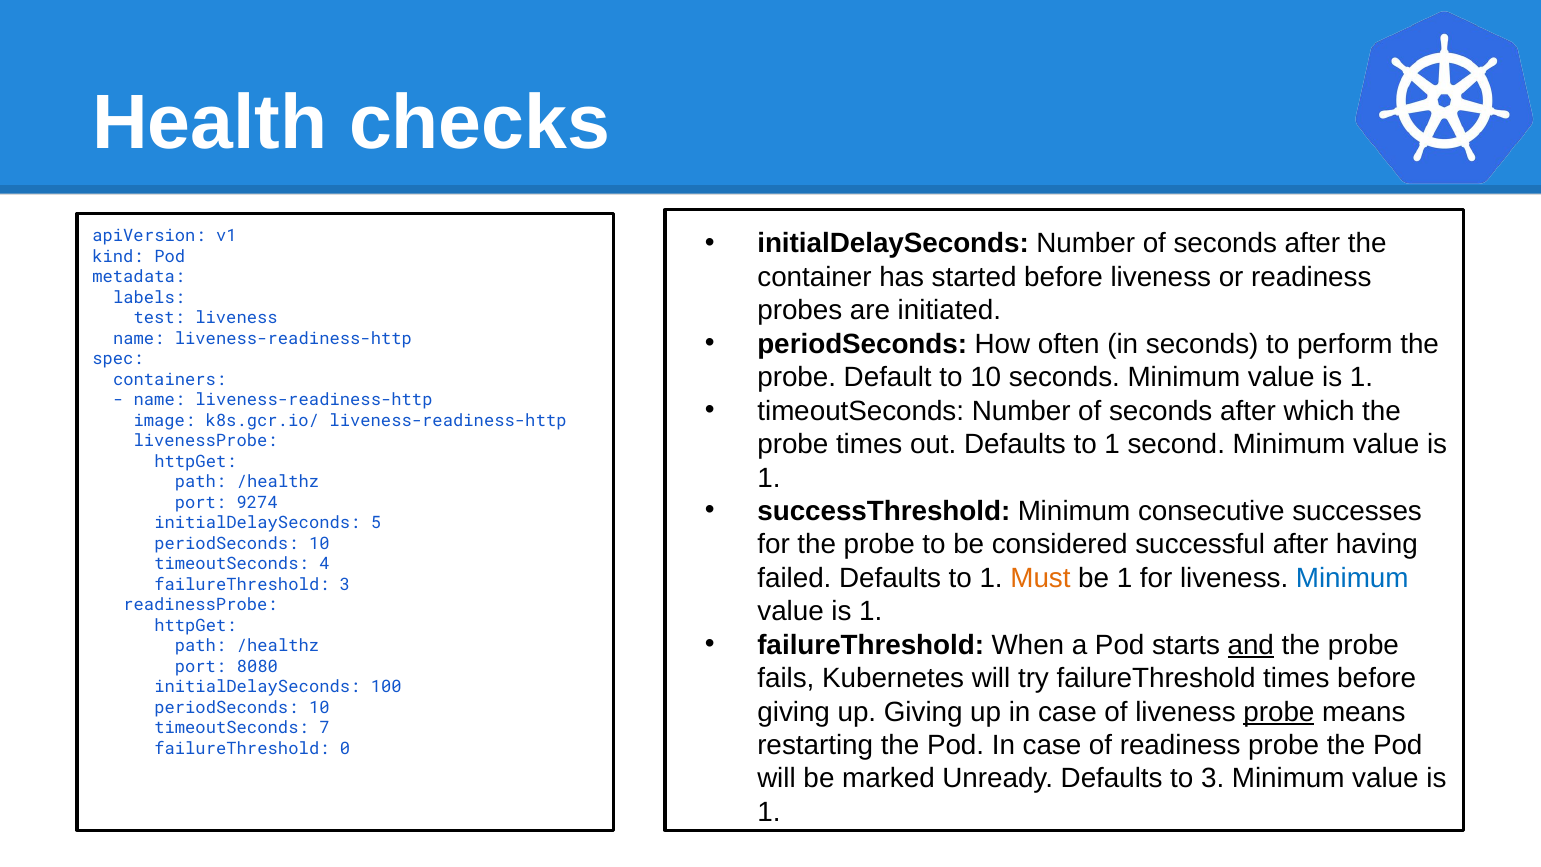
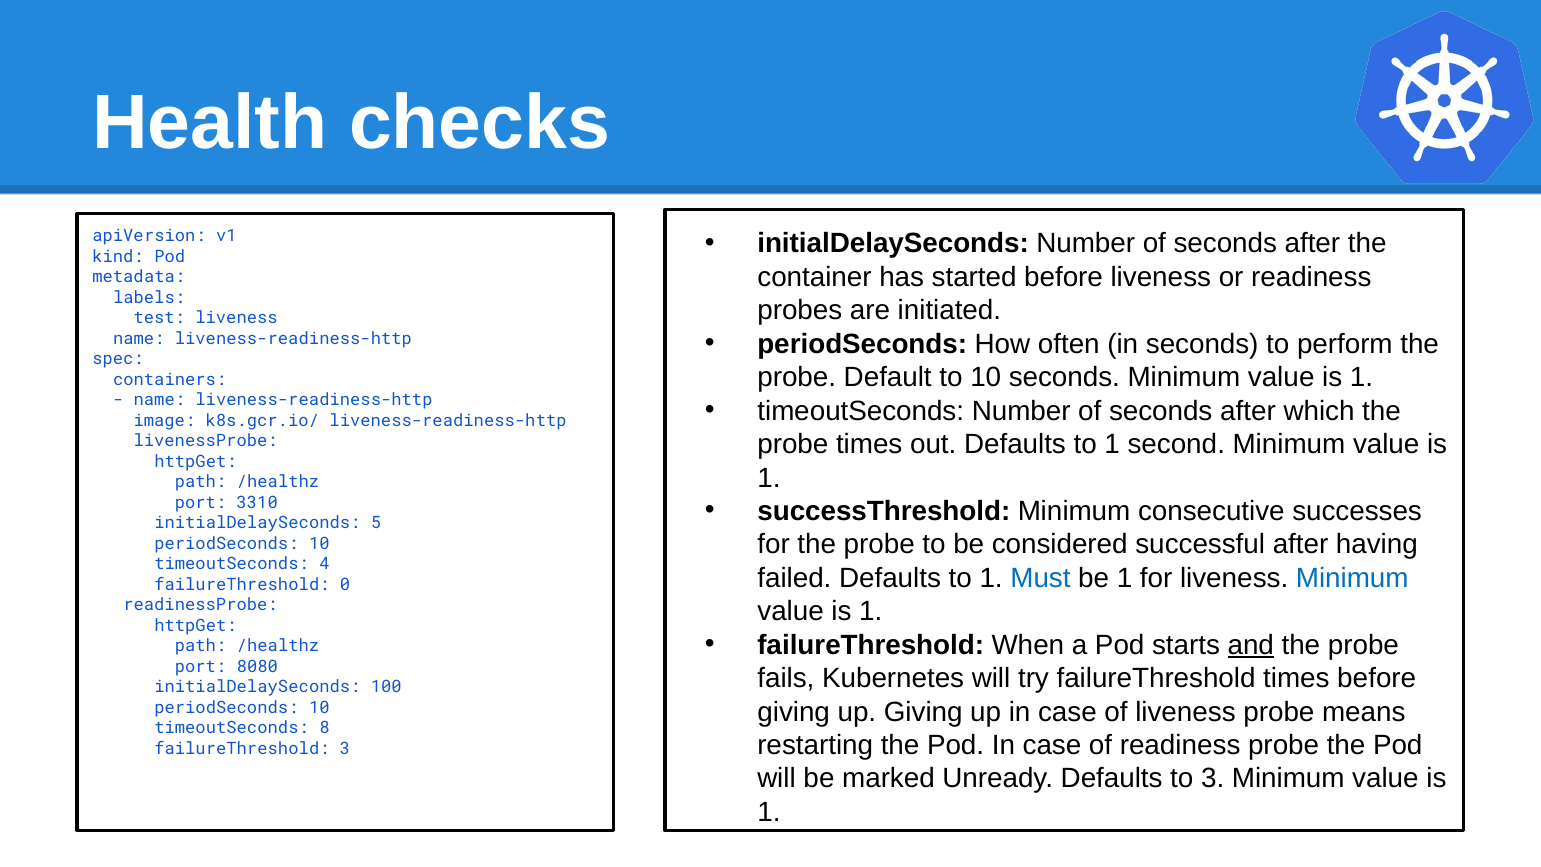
9274: 9274 -> 3310 (257, 502)
Must colour: orange -> blue (1040, 578)
failureThreshold 3: 3 -> 0 (345, 584)
probe underline: present -> none (1279, 712)
7: 7 -> 8 (324, 728)
failureThreshold 0: 0 -> 3 (345, 748)
